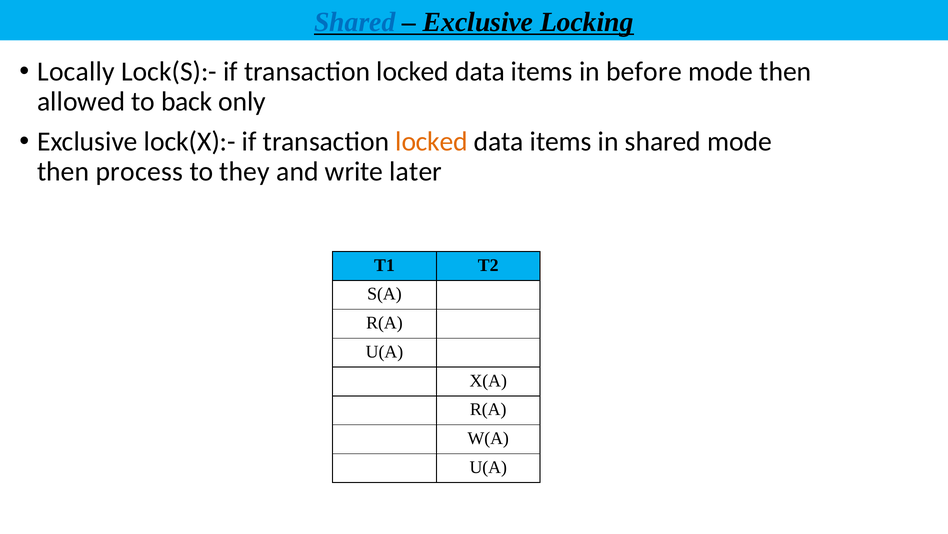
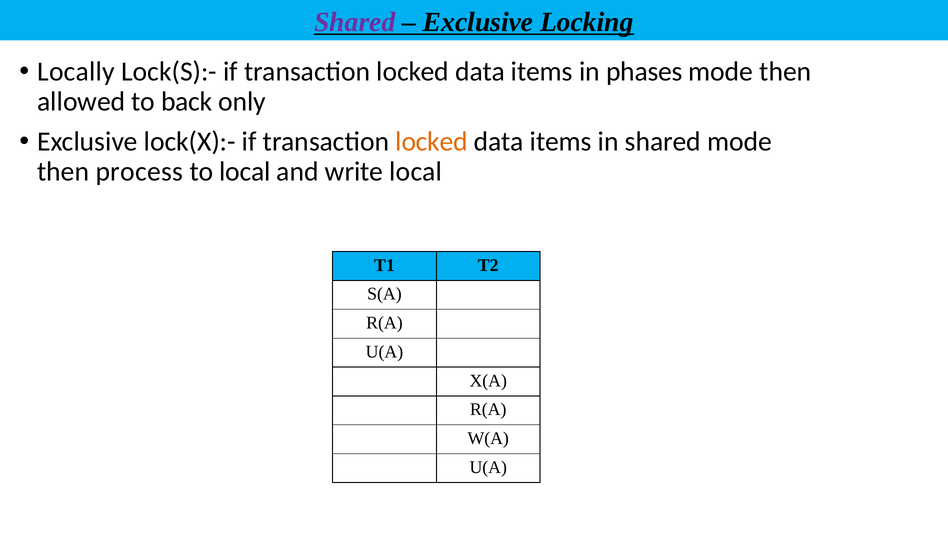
Shared colour: blue -> purple (355, 22)
before: before -> phases (644, 72)
to they: they -> local (245, 171)
write later: later -> local (416, 171)
